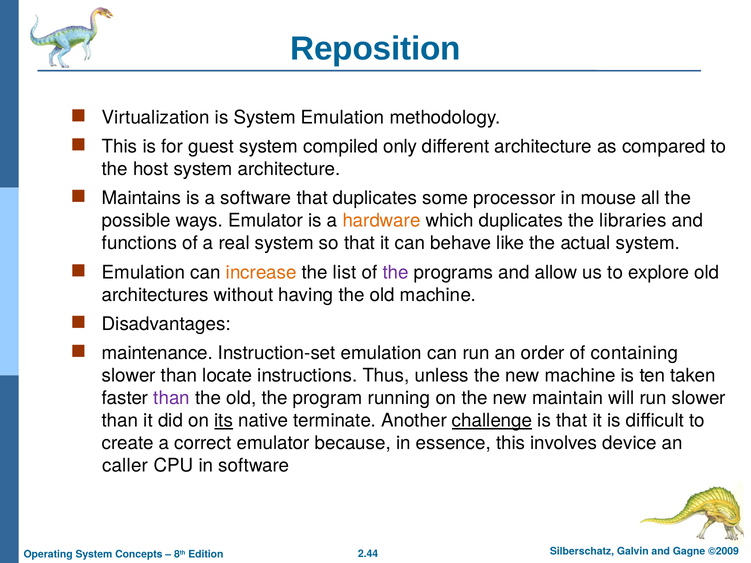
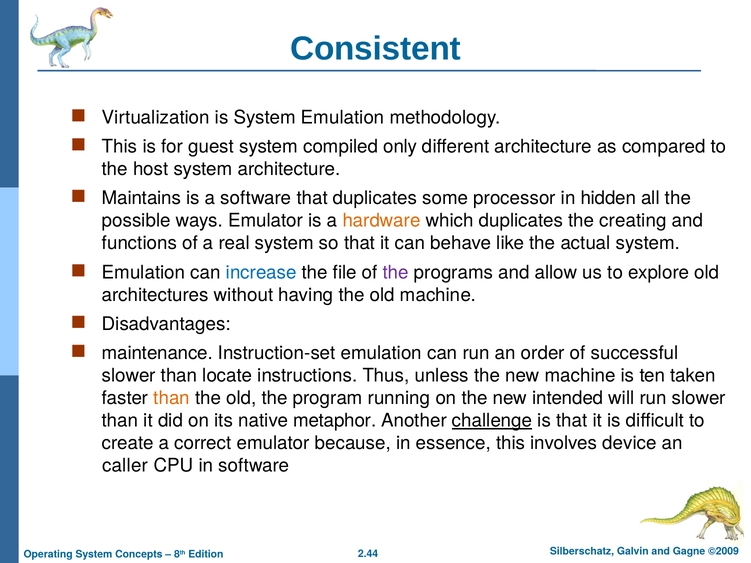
Reposition: Reposition -> Consistent (375, 49)
mouse: mouse -> hidden (608, 198)
libraries: libraries -> creating (633, 221)
increase colour: orange -> blue (261, 273)
list: list -> file (345, 273)
containing: containing -> successful (635, 353)
than colour: purple -> orange (172, 398)
maintain: maintain -> intended (568, 398)
its underline: present -> none (224, 421)
terminate: terminate -> metaphor (335, 421)
